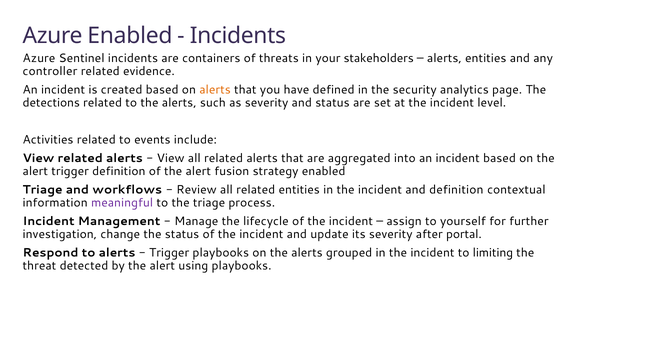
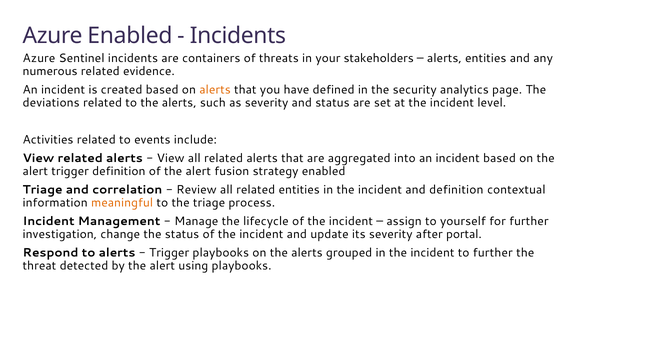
controller: controller -> numerous (50, 72)
detections: detections -> deviations (51, 103)
workflows: workflows -> correlation (127, 190)
meaningful colour: purple -> orange (122, 203)
to limiting: limiting -> further (493, 253)
